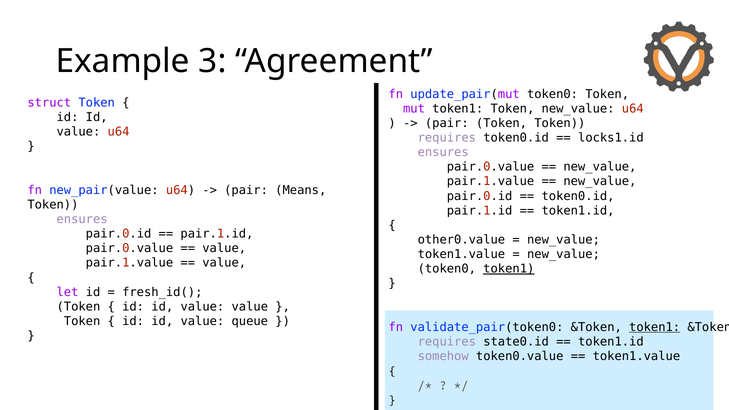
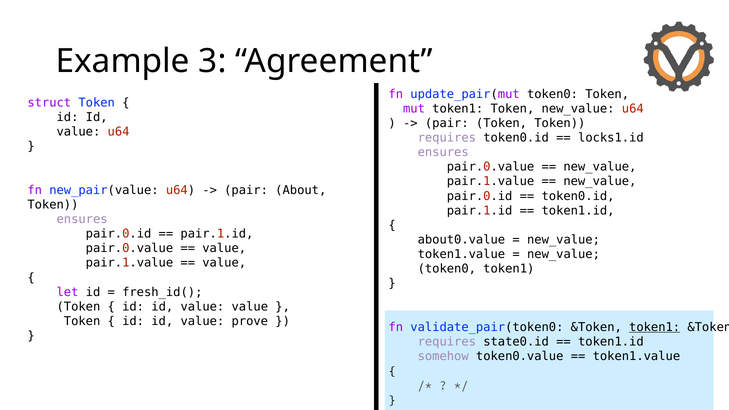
Means: Means -> About (301, 190)
other0.value: other0.value -> about0.value (461, 240)
token1 underline: present -> none (509, 269)
queue: queue -> prove (250, 321)
